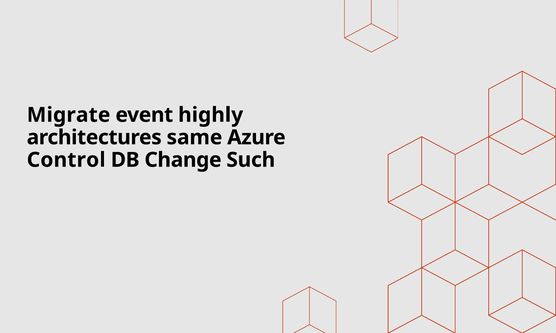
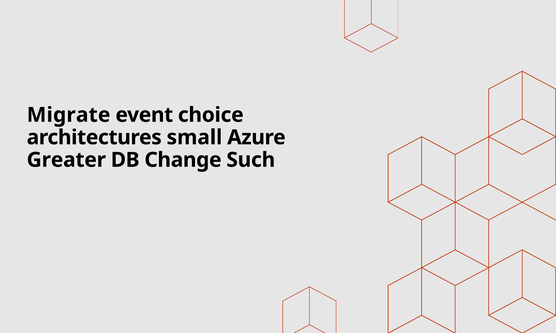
highly: highly -> choice (211, 115)
same: same -> small (194, 138)
Control: Control -> Greater (66, 160)
